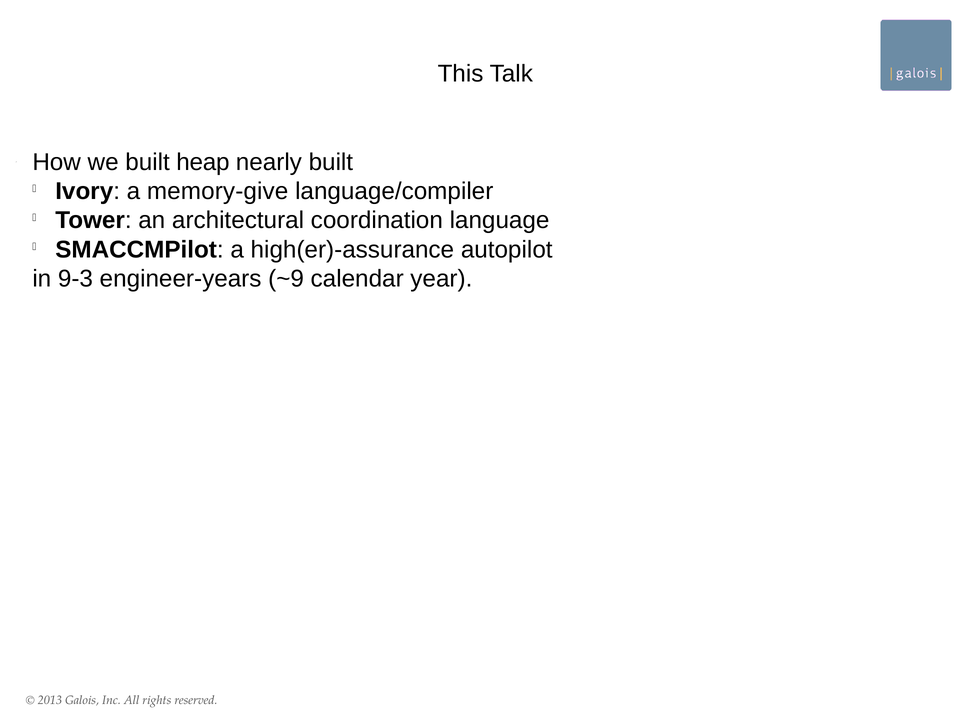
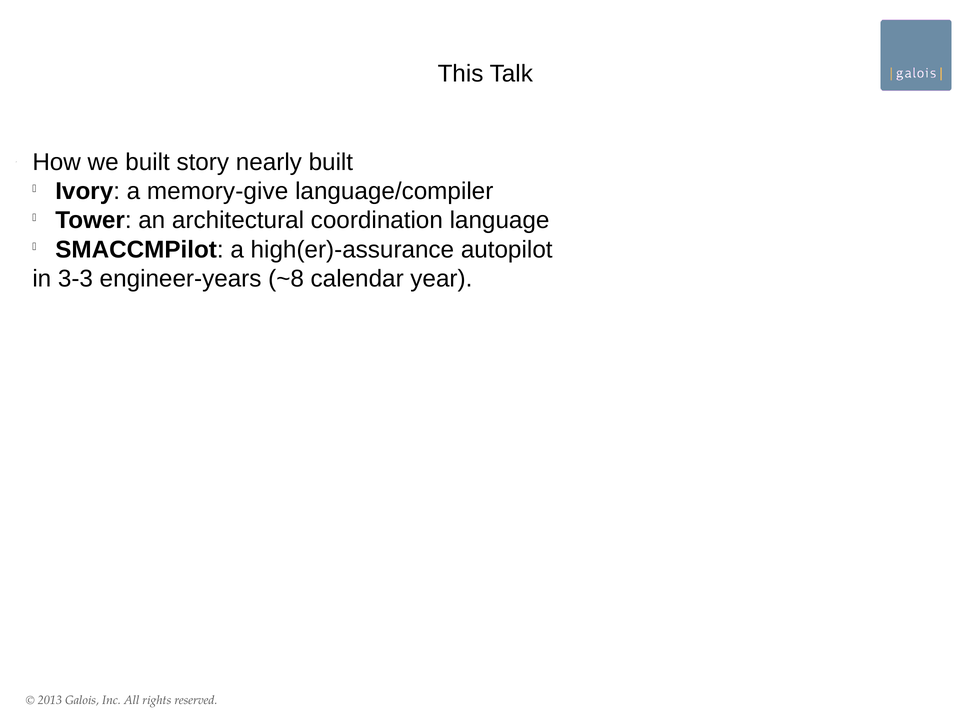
heap: heap -> story (203, 162)
9-3: 9-3 -> 3-3 (75, 279)
~9: ~9 -> ~8 (286, 279)
